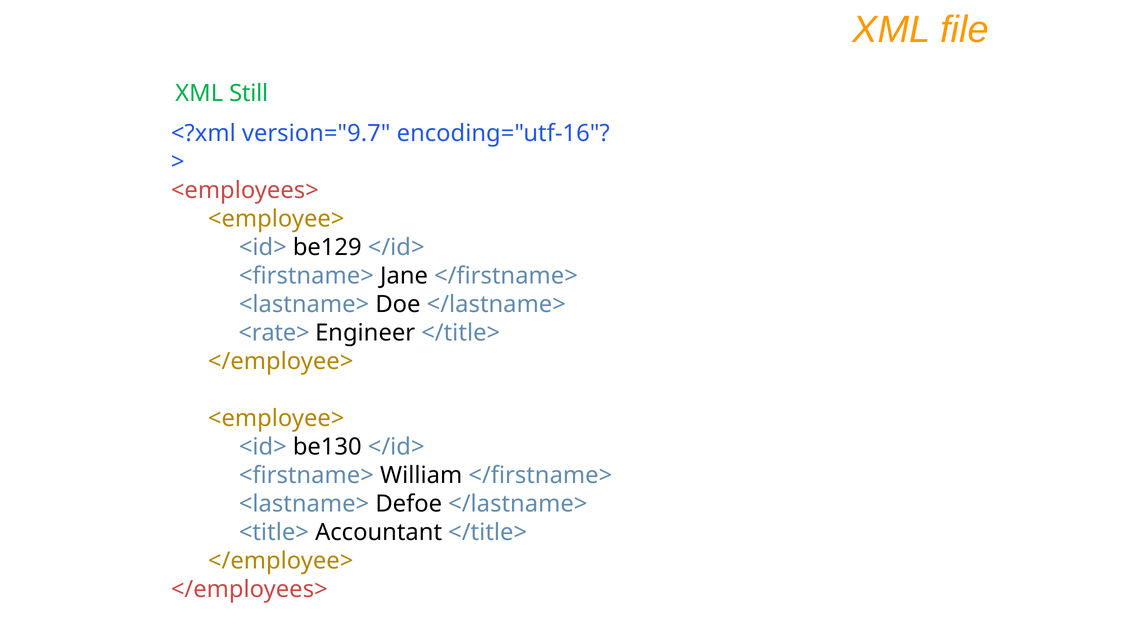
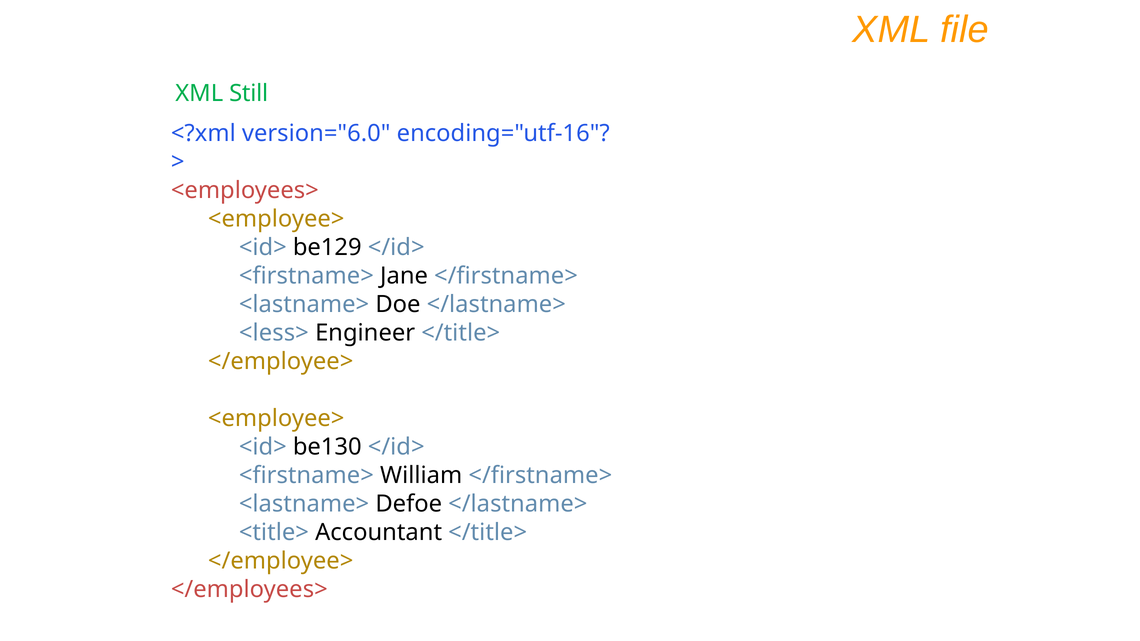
version="9.7: version="9.7 -> version="6.0 (316, 134)
<rate>: <rate> -> <less> (274, 333)
